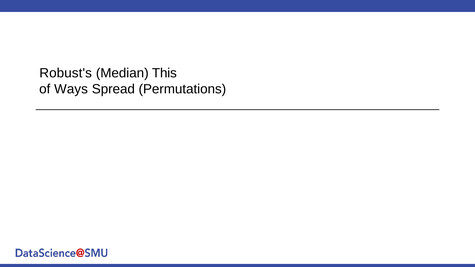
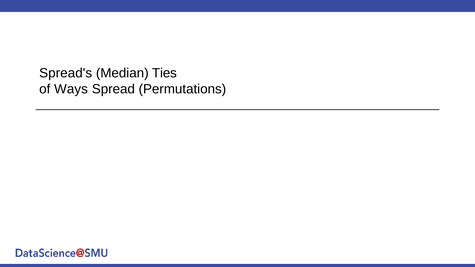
Robust's: Robust's -> Spread's (66, 73)
This: This -> Ties (164, 73)
